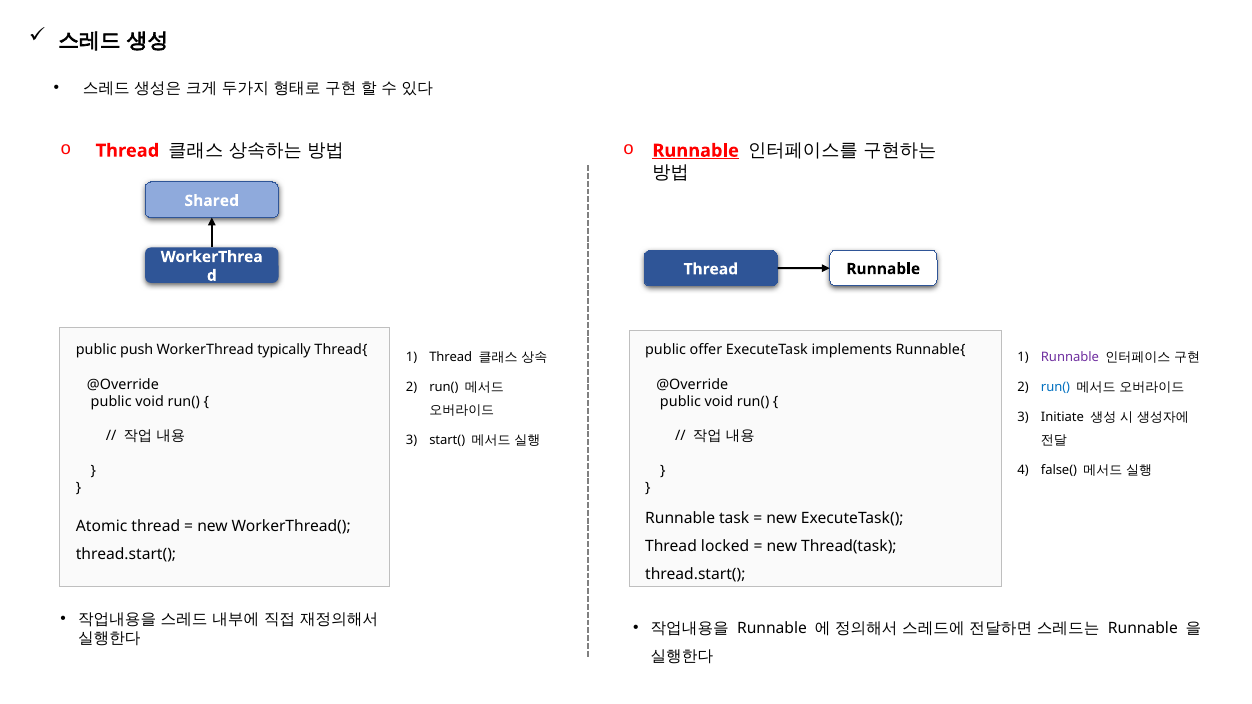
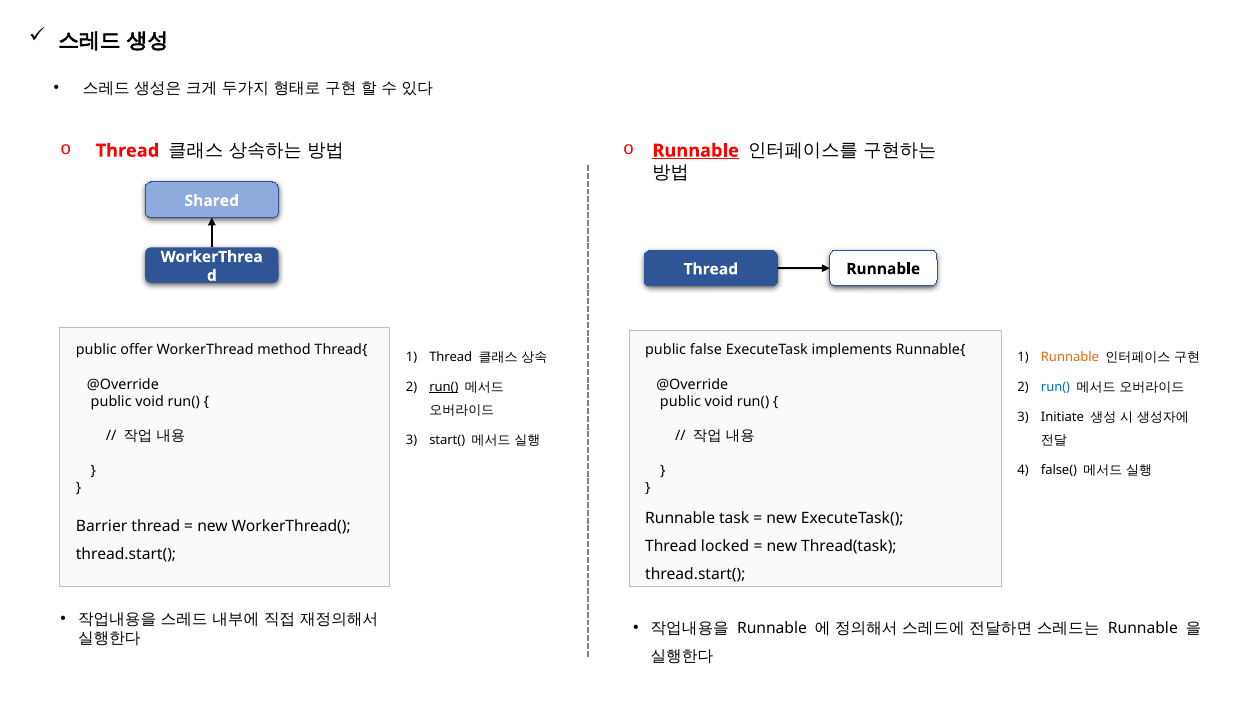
push: push -> offer (137, 350)
typically: typically -> method (284, 350)
offer: offer -> false (706, 350)
Runnable colour: purple -> orange (1070, 357)
run( underline: none -> present (444, 387)
Atomic: Atomic -> Barrier (102, 526)
